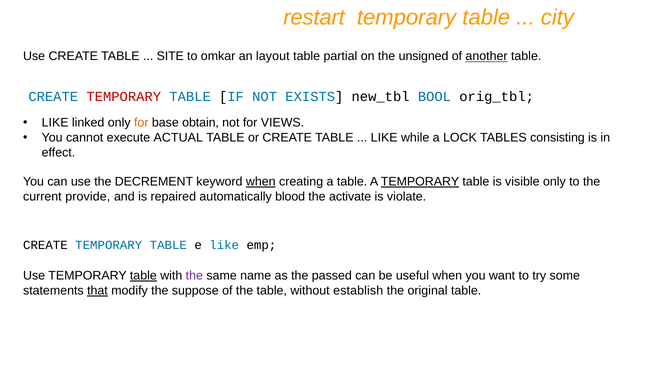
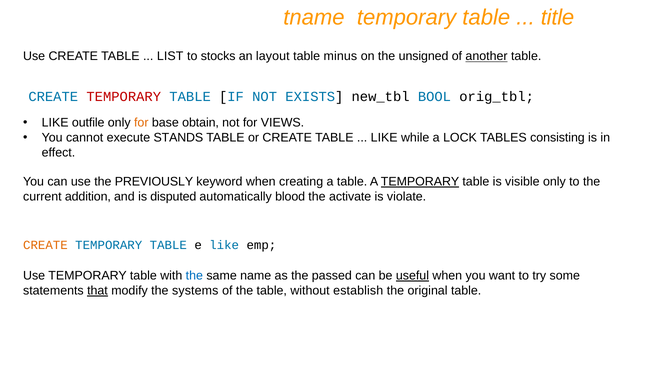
restart: restart -> tname (314, 17)
city: city -> title (558, 17)
SITE: SITE -> LIST (170, 56)
omkar: omkar -> stocks (218, 56)
partial: partial -> minus (340, 56)
linked: linked -> outfile (88, 122)
ACTUAL: ACTUAL -> STANDS (178, 137)
DECREMENT: DECREMENT -> PREVIOUSLY (154, 181)
when underline: present -> none (261, 181)
provide: provide -> addition (88, 196)
repaired: repaired -> disputed (173, 196)
CREATE colour: black -> orange (45, 245)
table underline: present -> none (143, 275)
the colour: purple -> blue (194, 275)
useful underline: none -> present (412, 275)
suppose: suppose -> systems (195, 290)
